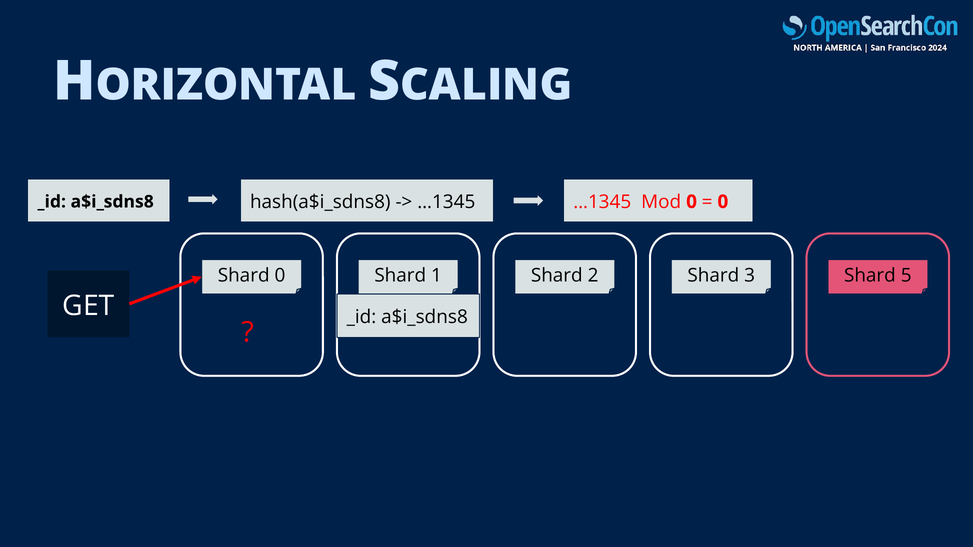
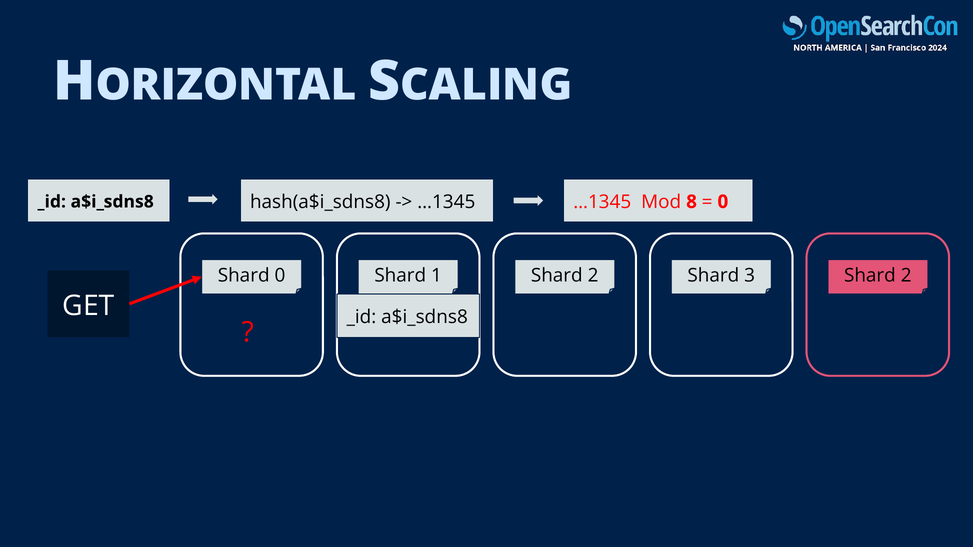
Mod 0: 0 -> 8 (692, 202)
3 Shard 5: 5 -> 2 (906, 275)
